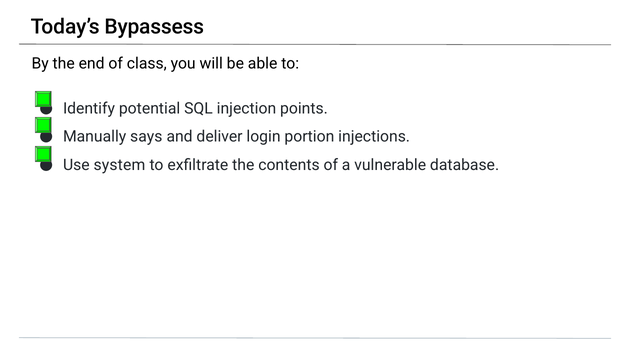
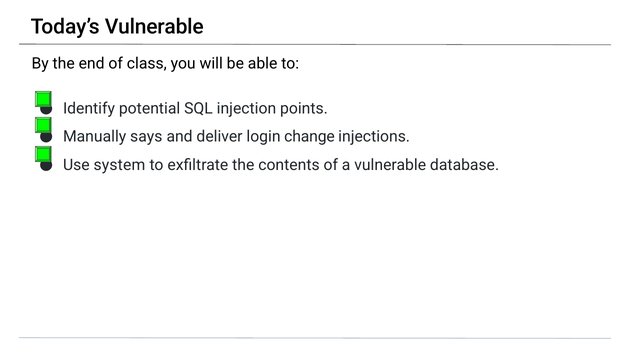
Today’s Bypassess: Bypassess -> Vulnerable (154, 27)
portion: portion -> change (310, 137)
